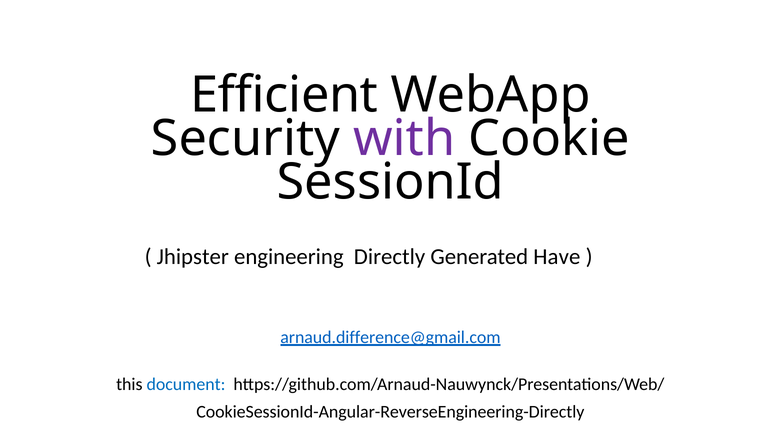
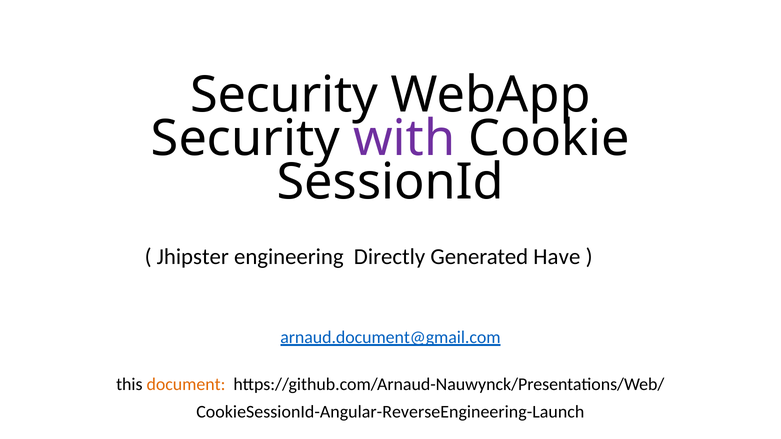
Efficient: Efficient -> Security (284, 95)
arnaud.difference@gmail.com: arnaud.difference@gmail.com -> arnaud.document@gmail.com (390, 338)
document colour: blue -> orange (186, 384)
CookieSessionId-Angular-ReverseEngineering-Directly: CookieSessionId-Angular-ReverseEngineering-Directly -> CookieSessionId-Angular-ReverseEngineering-Launch (390, 412)
